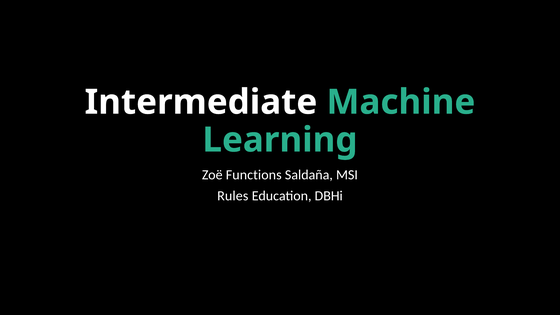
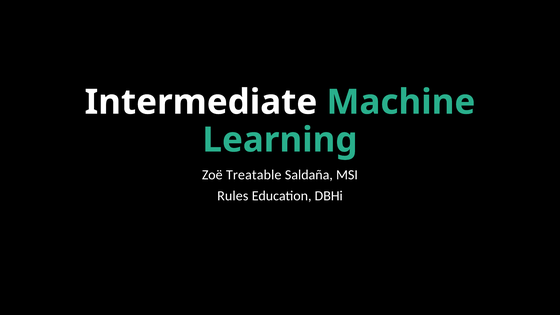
Functions: Functions -> Treatable (254, 175)
